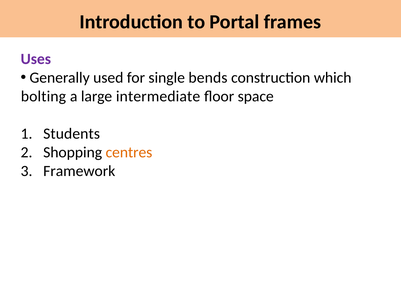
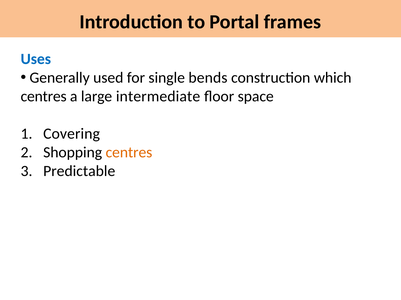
Uses colour: purple -> blue (36, 59)
bolting: bolting -> centres (44, 97)
Students: Students -> Covering (72, 134)
Framework: Framework -> Predictable (79, 172)
